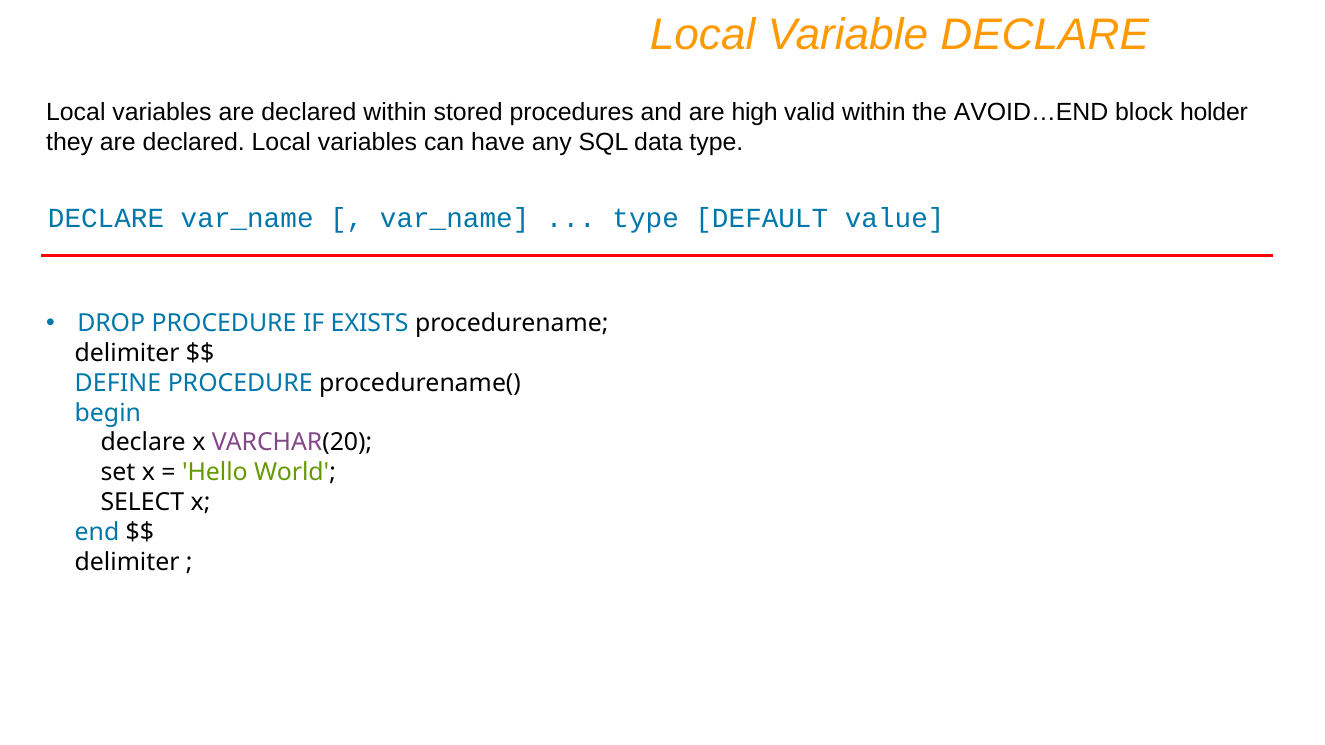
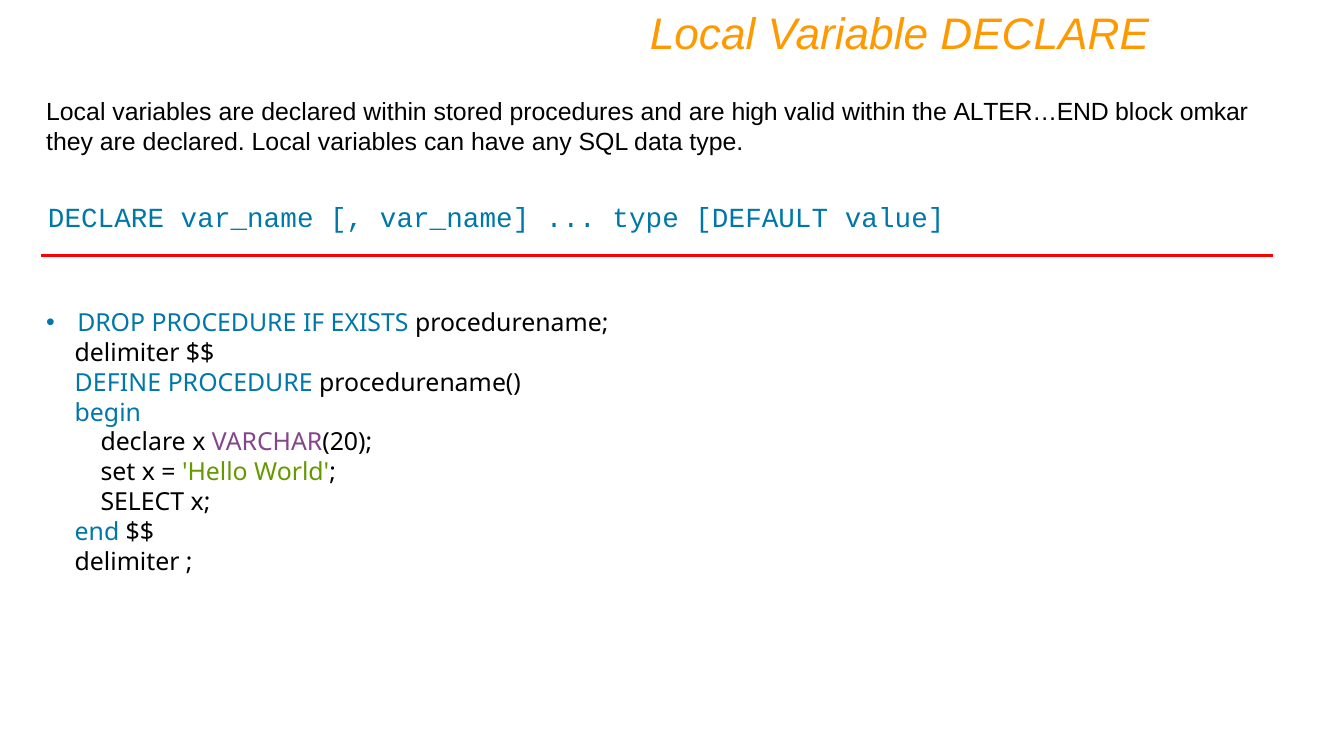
AVOID…END: AVOID…END -> ALTER…END (1031, 113)
holder: holder -> omkar (1214, 113)
